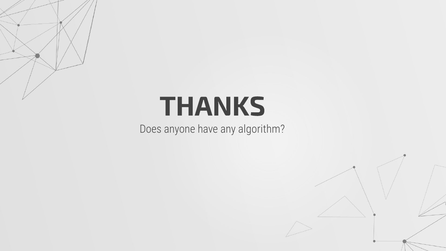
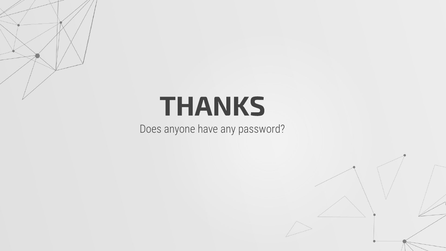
algorithm: algorithm -> password (262, 129)
